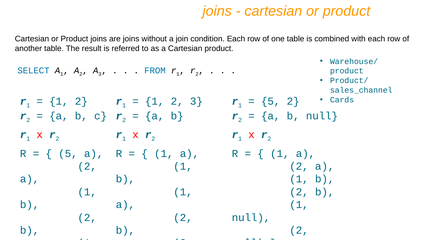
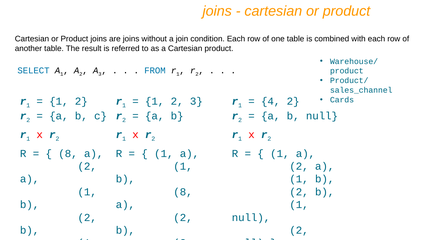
5: 5 -> 4 (271, 101)
5: 5 -> 8 (68, 154)
1: 1 -> 8 (183, 192)
